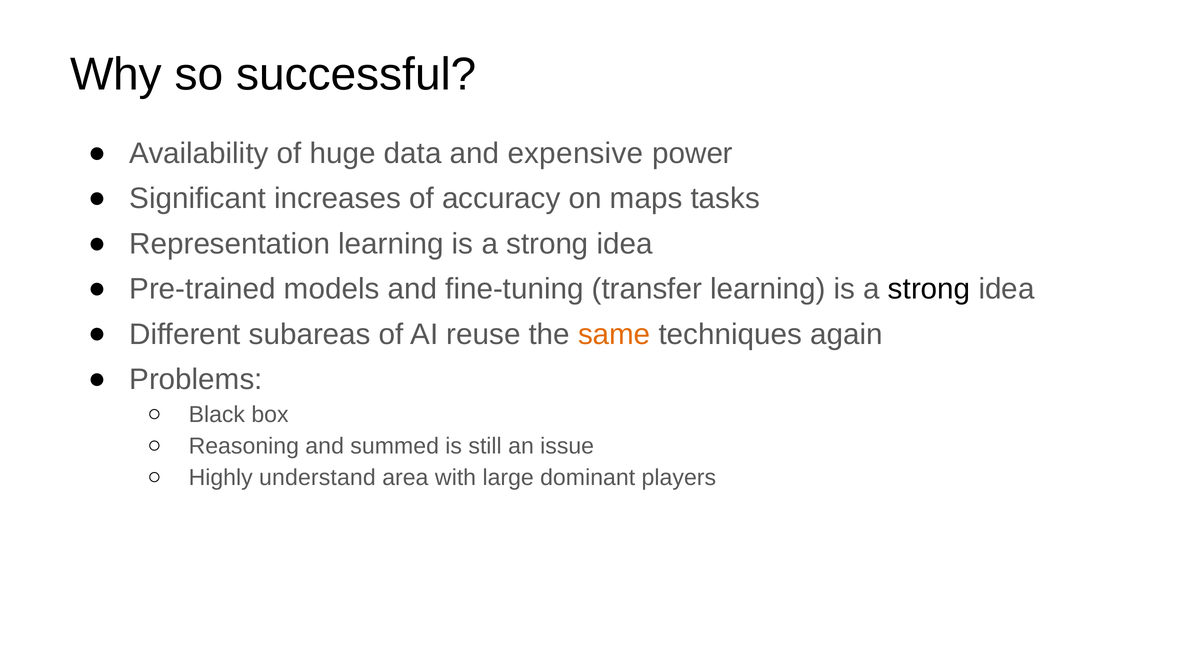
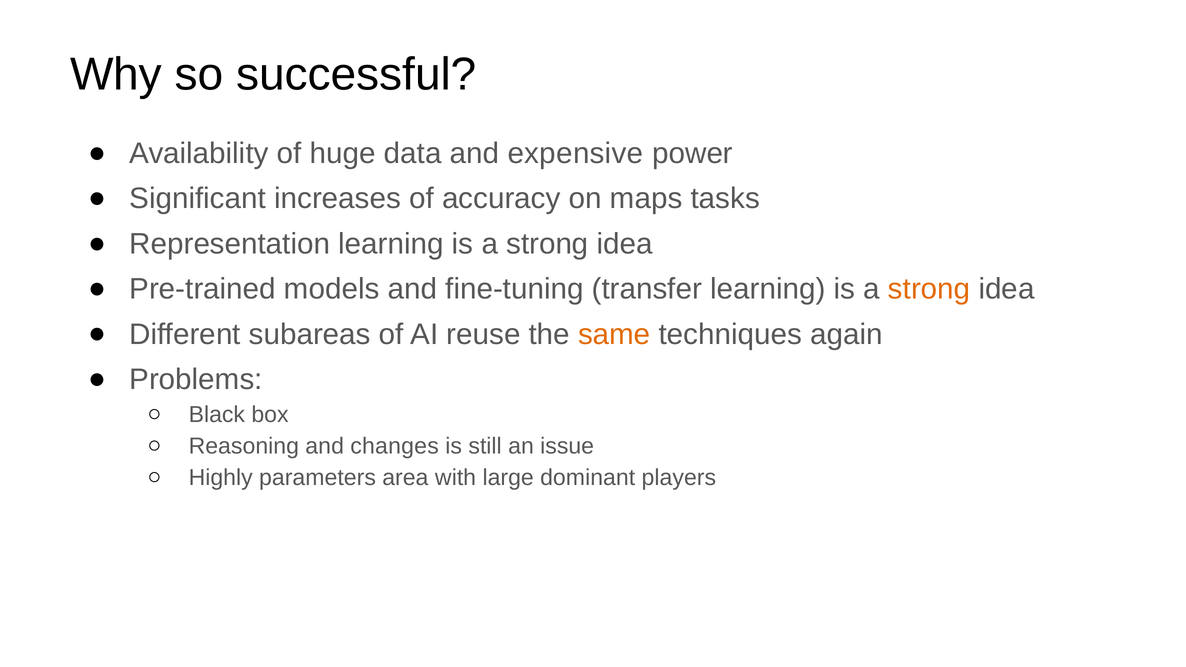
strong colour: black -> orange (929, 289)
summed: summed -> changes (395, 446)
understand: understand -> parameters (318, 478)
